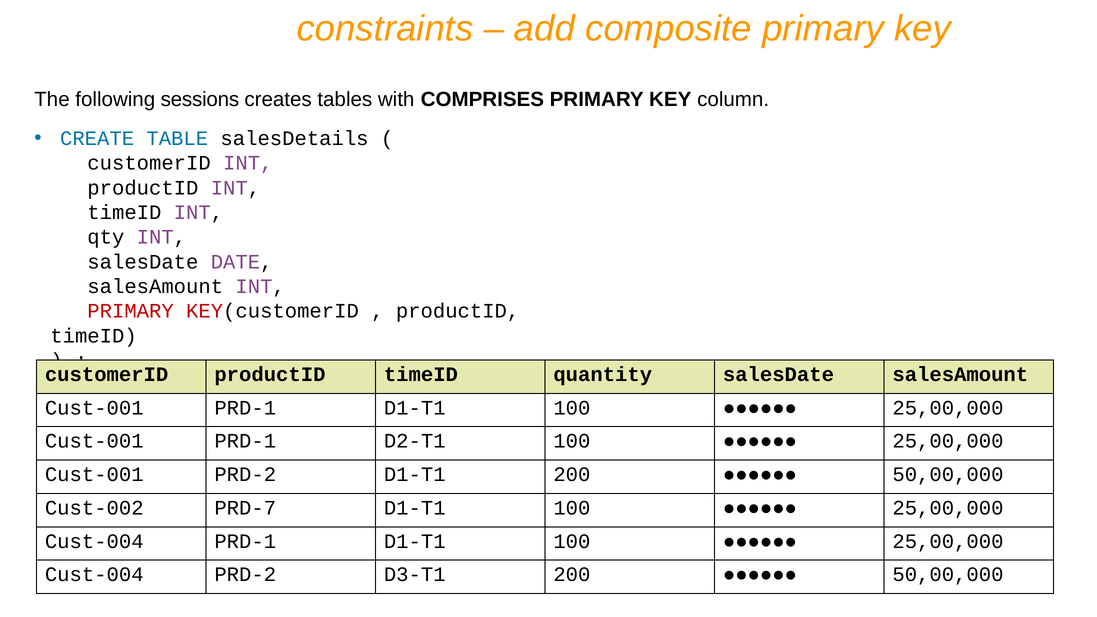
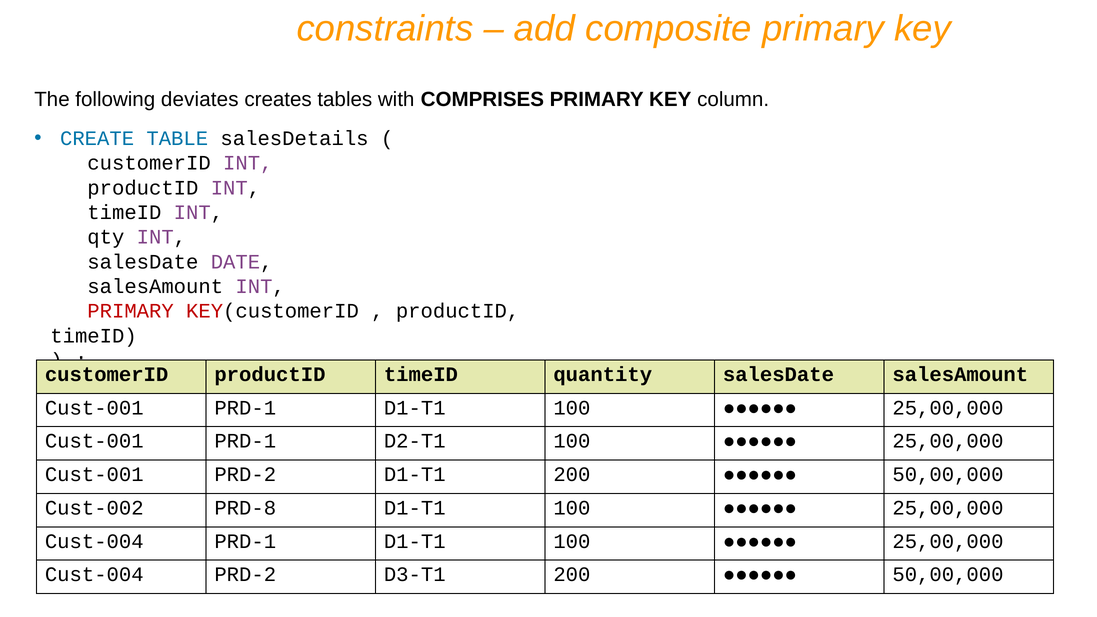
sessions: sessions -> deviates (200, 100)
PRD-7: PRD-7 -> PRD-8 (245, 508)
